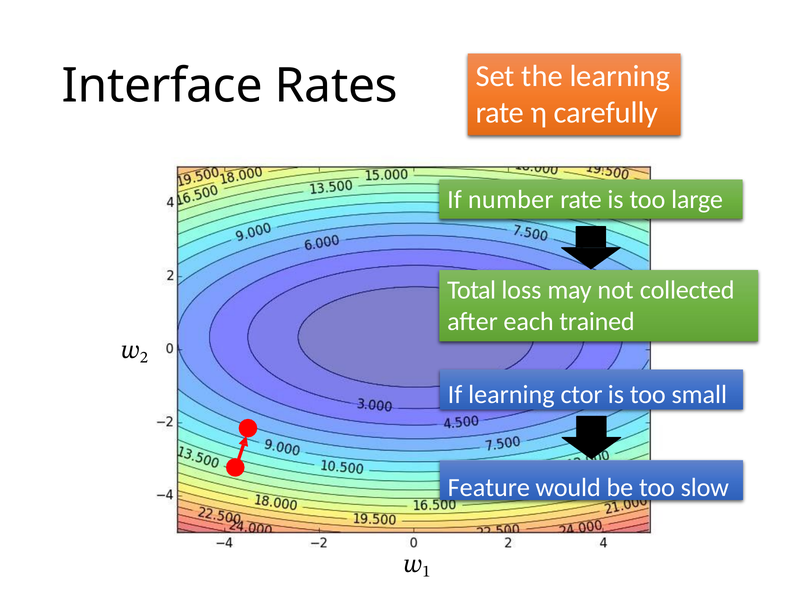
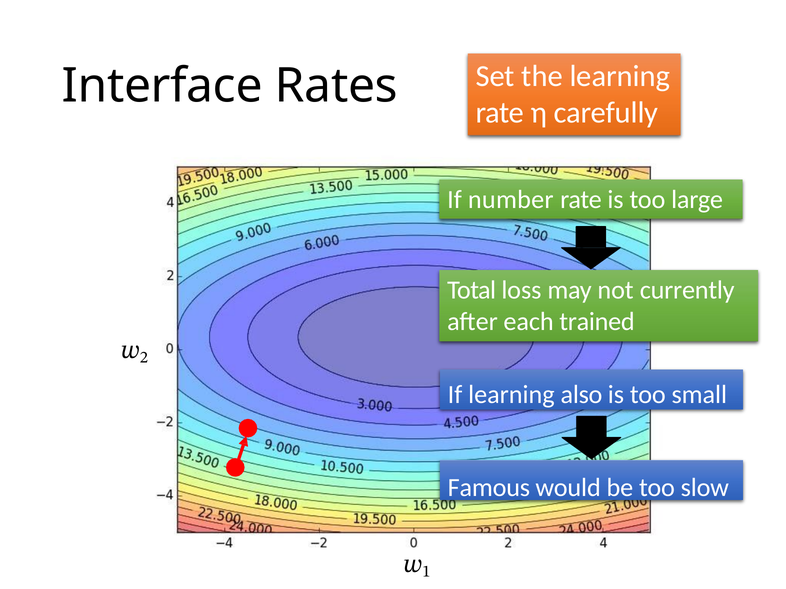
collected: collected -> currently (687, 291)
ctor: ctor -> also (582, 395)
Feature: Feature -> Famous (489, 488)
